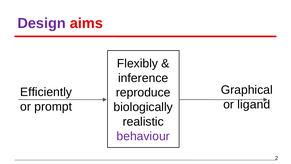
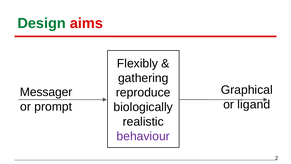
Design colour: purple -> green (42, 23)
inference: inference -> gathering (143, 78)
Efficiently: Efficiently -> Messager (46, 92)
